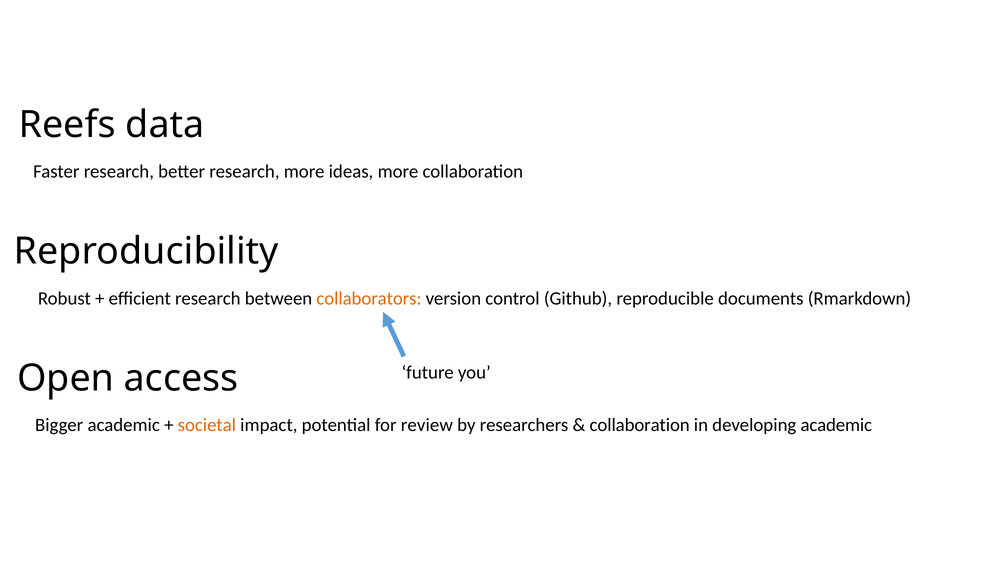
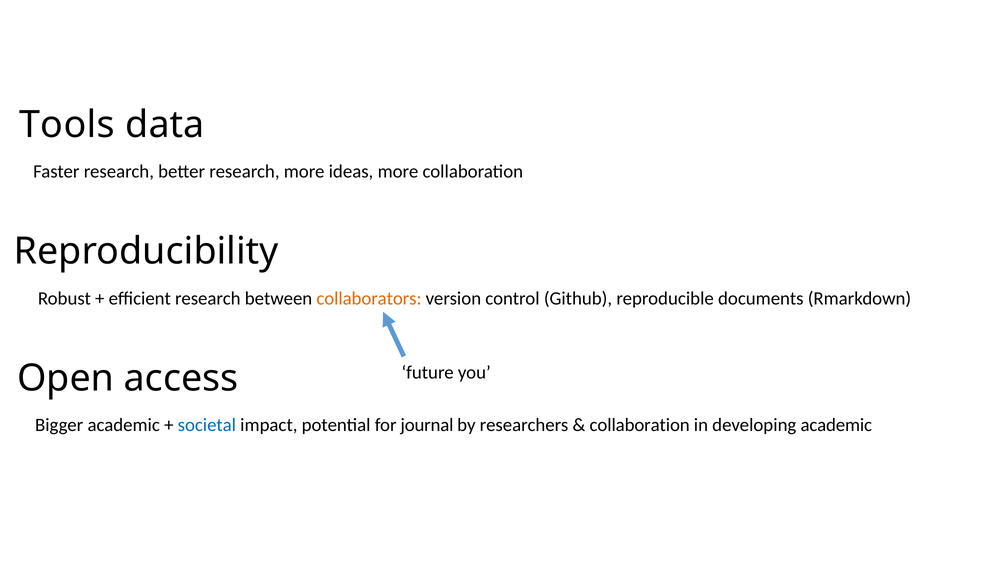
Reefs: Reefs -> Tools (67, 125)
societal colour: orange -> blue (207, 425)
review: review -> journal (427, 425)
